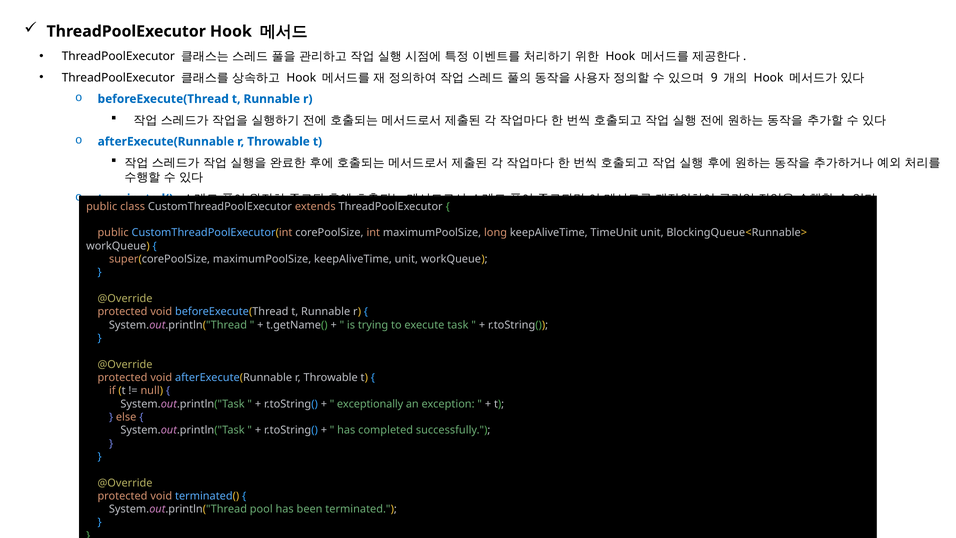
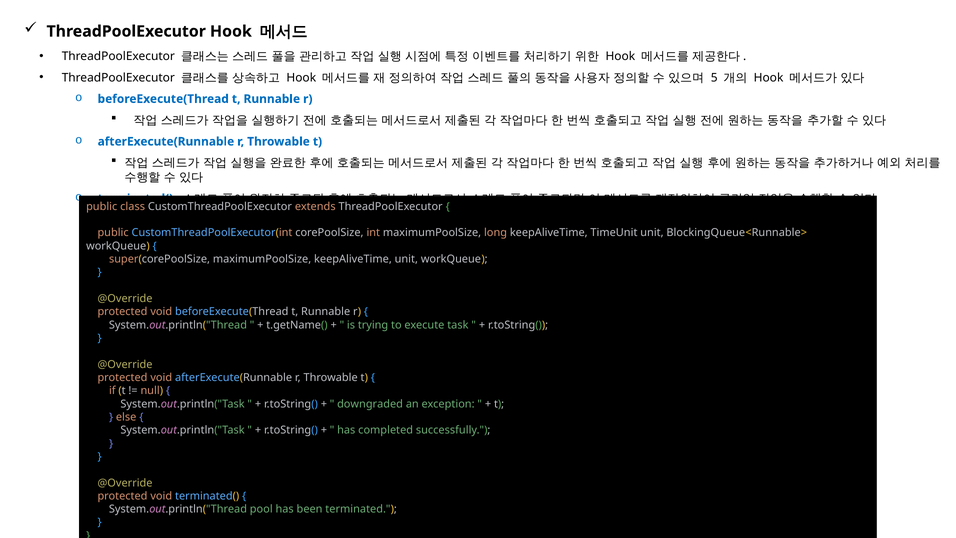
9: 9 -> 5 (714, 78)
exceptionally: exceptionally -> downgraded (370, 404)
